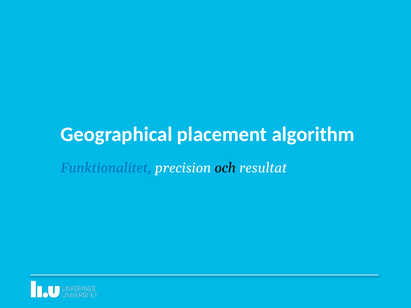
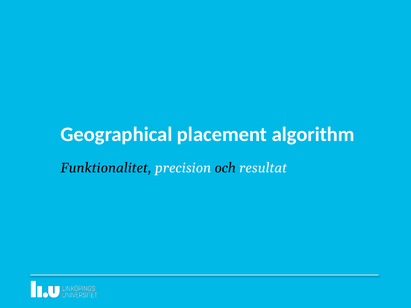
Funktionalitet colour: blue -> black (106, 168)
